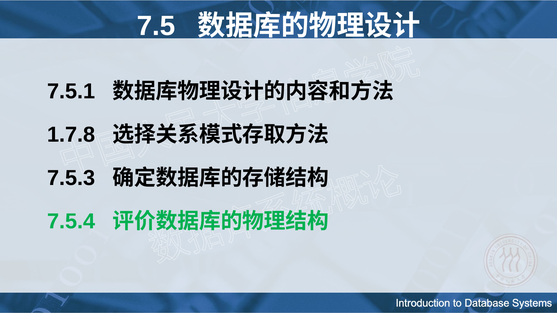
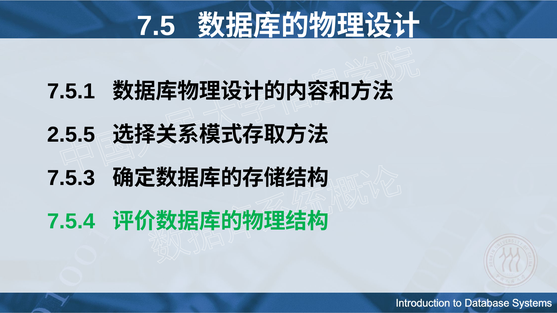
1.7.8: 1.7.8 -> 2.5.5 (71, 135)
